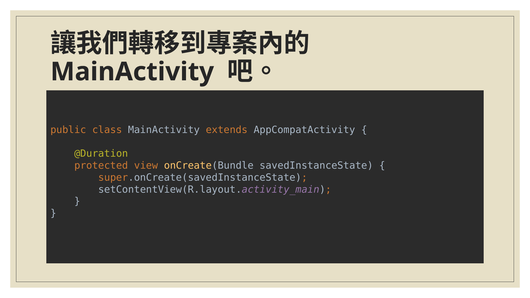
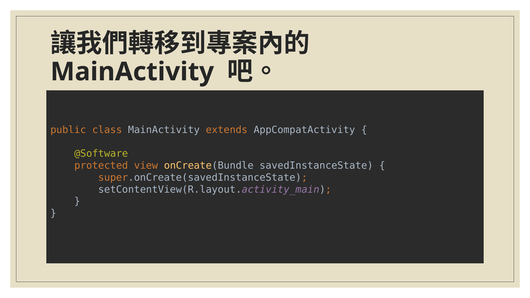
@Duration: @Duration -> @Software (101, 154)
